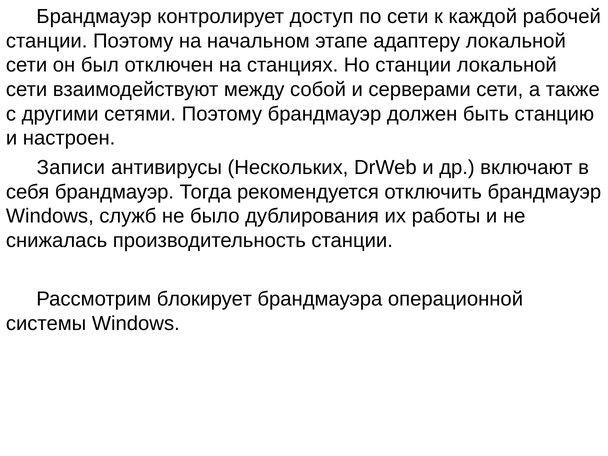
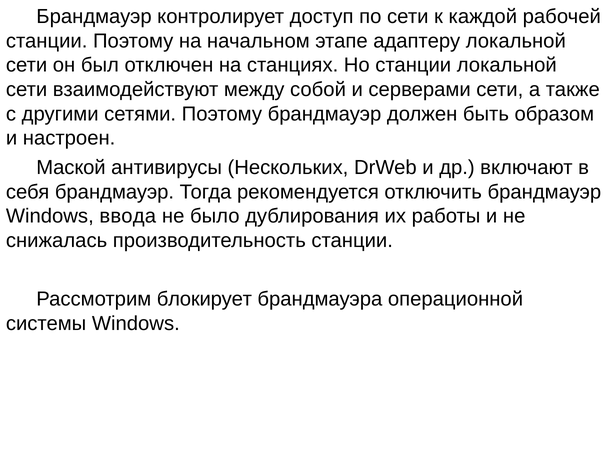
станцию: станцию -> образом (554, 114)
Записи: Записи -> Маской (71, 168)
служб: служб -> ввода (128, 216)
